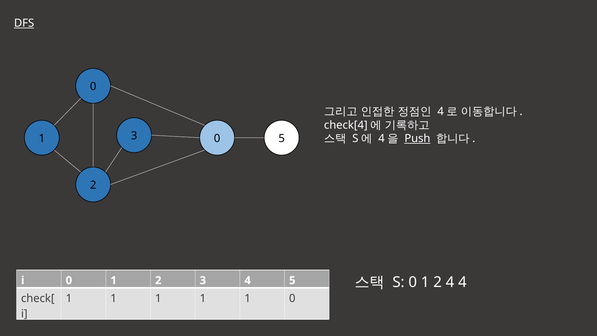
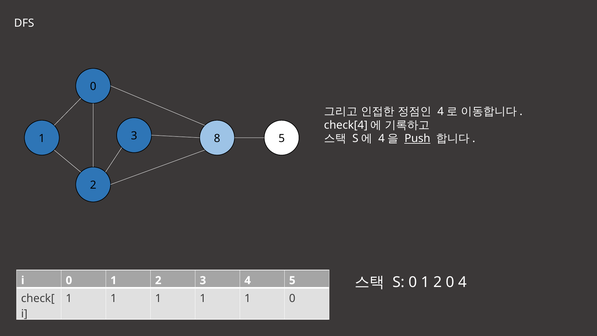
DFS underline: present -> none (24, 23)
3 0: 0 -> 8 (217, 138)
2 4: 4 -> 0 (450, 282)
